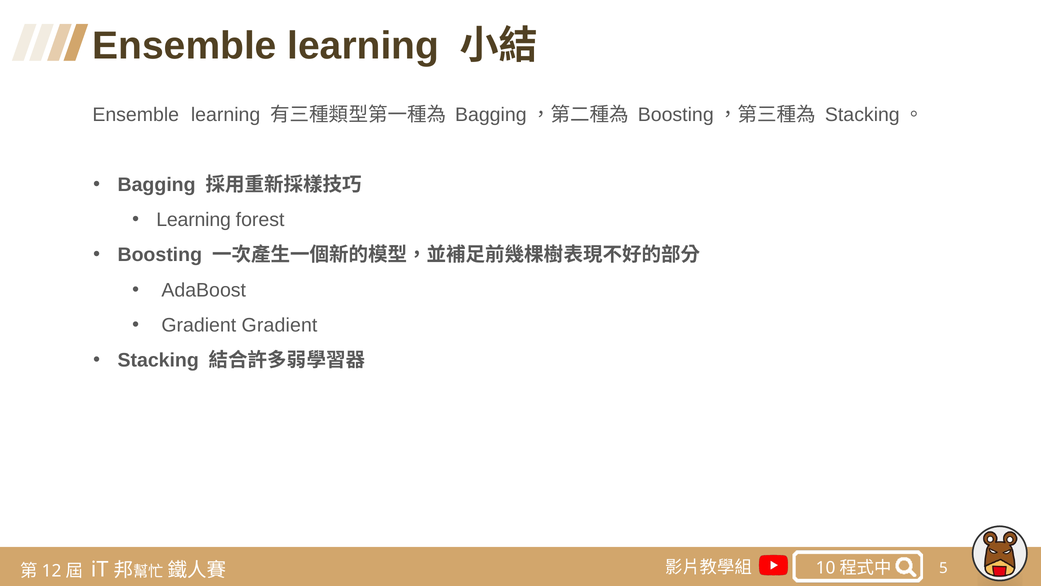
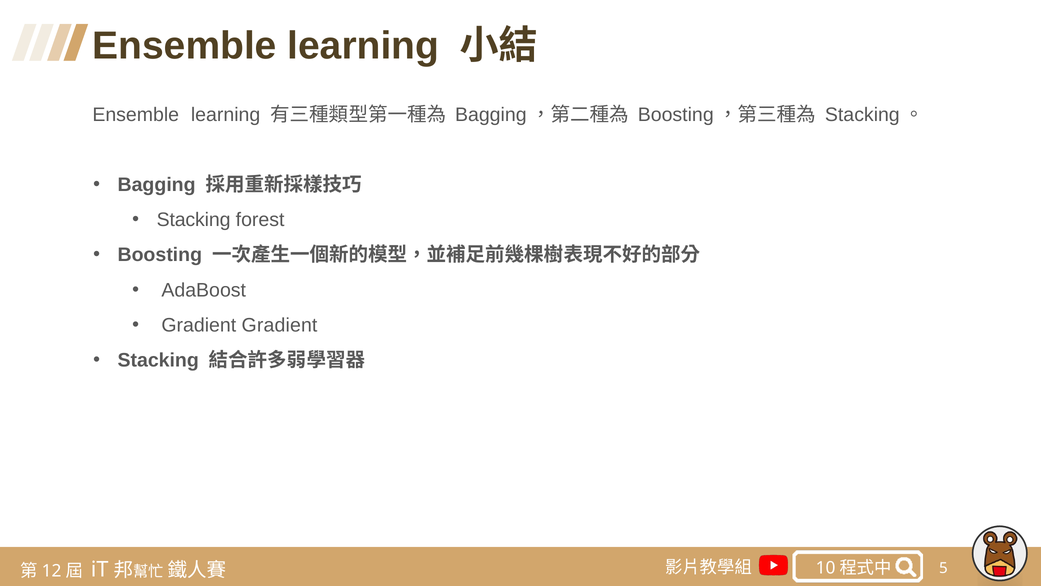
Learning: Learning -> Stacking (194, 220)
